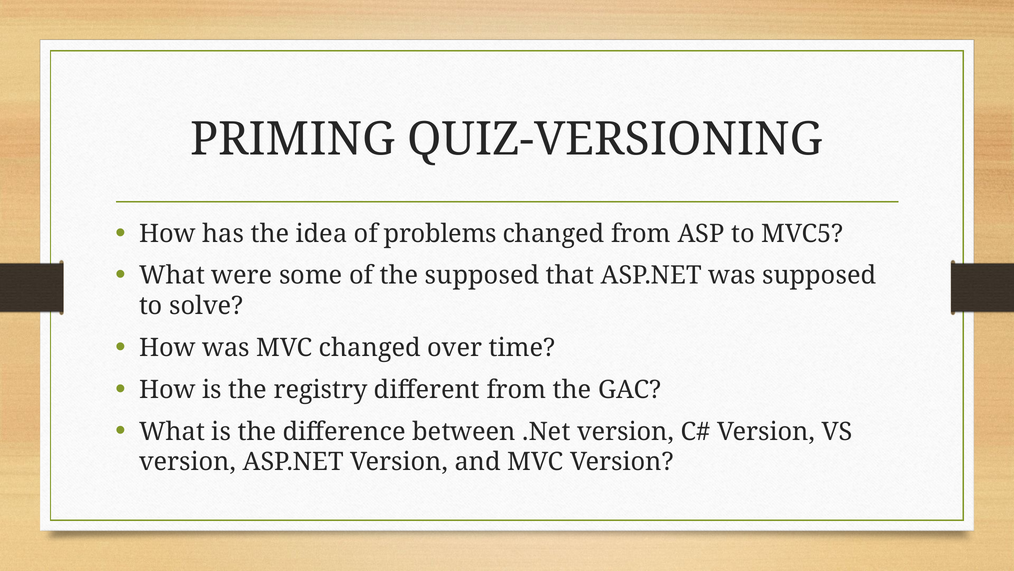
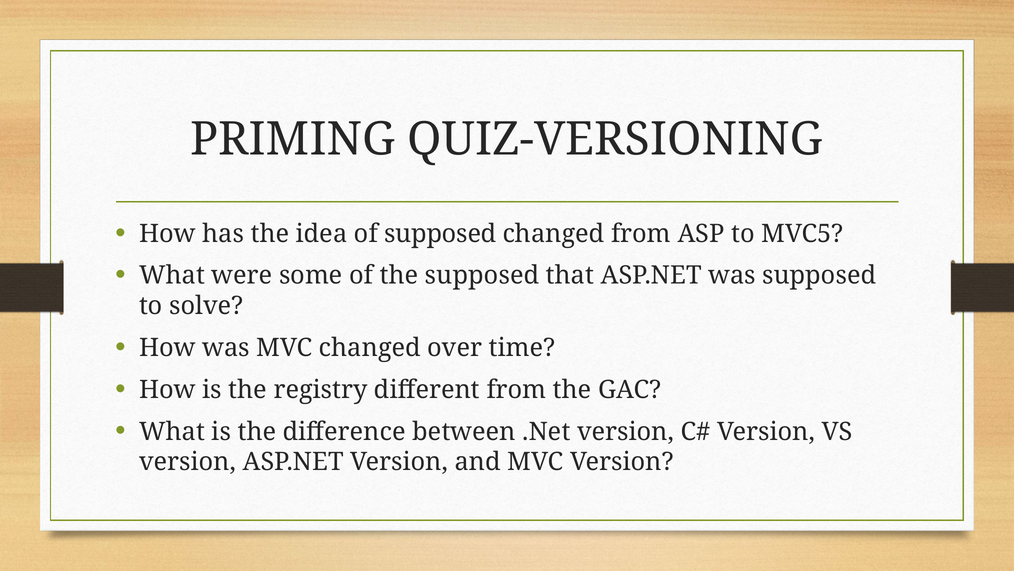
of problems: problems -> supposed (440, 233)
